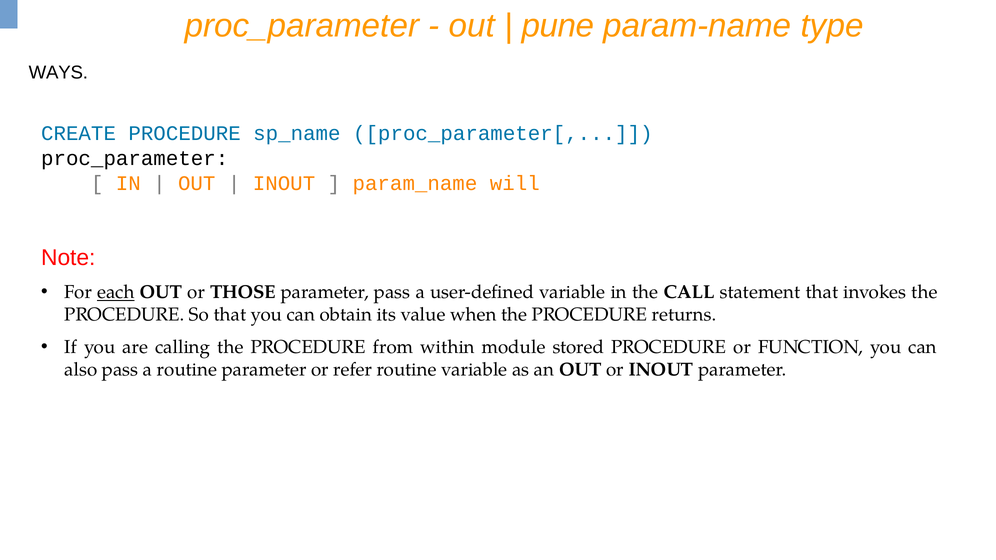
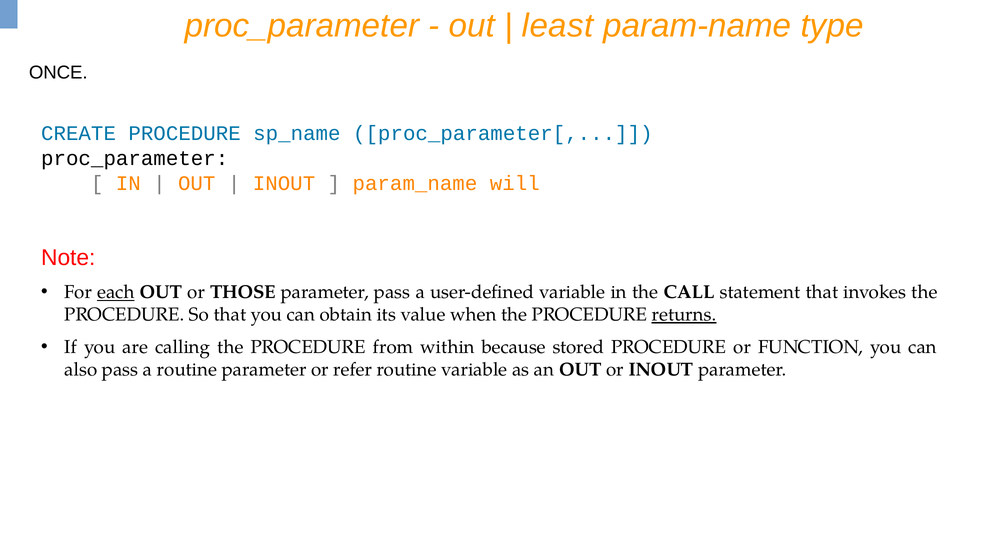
pune: pune -> least (558, 26)
WAYS: WAYS -> ONCE (58, 73)
returns underline: none -> present (684, 315)
module: module -> because (514, 347)
